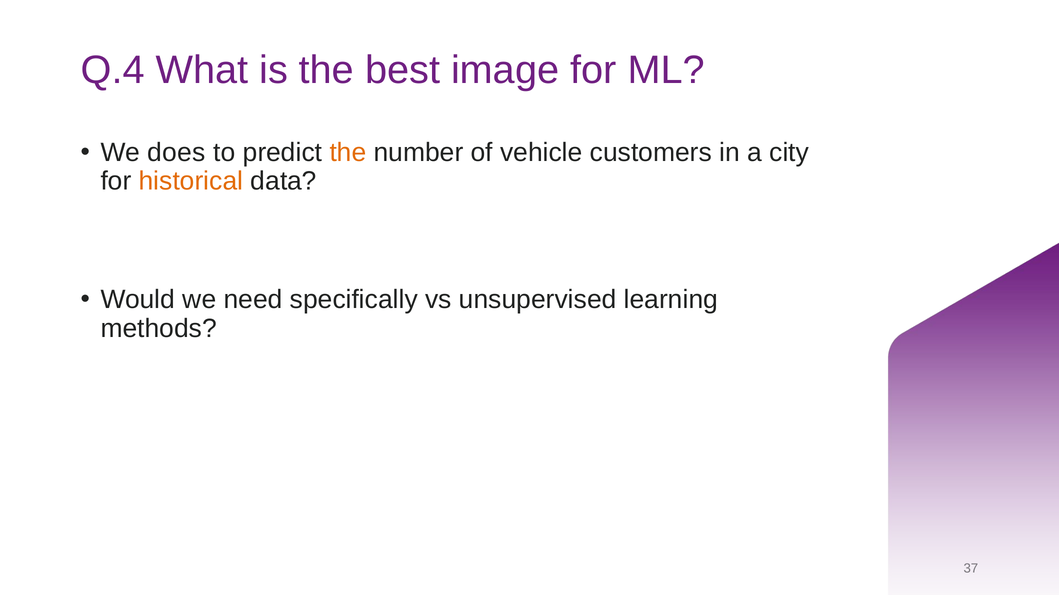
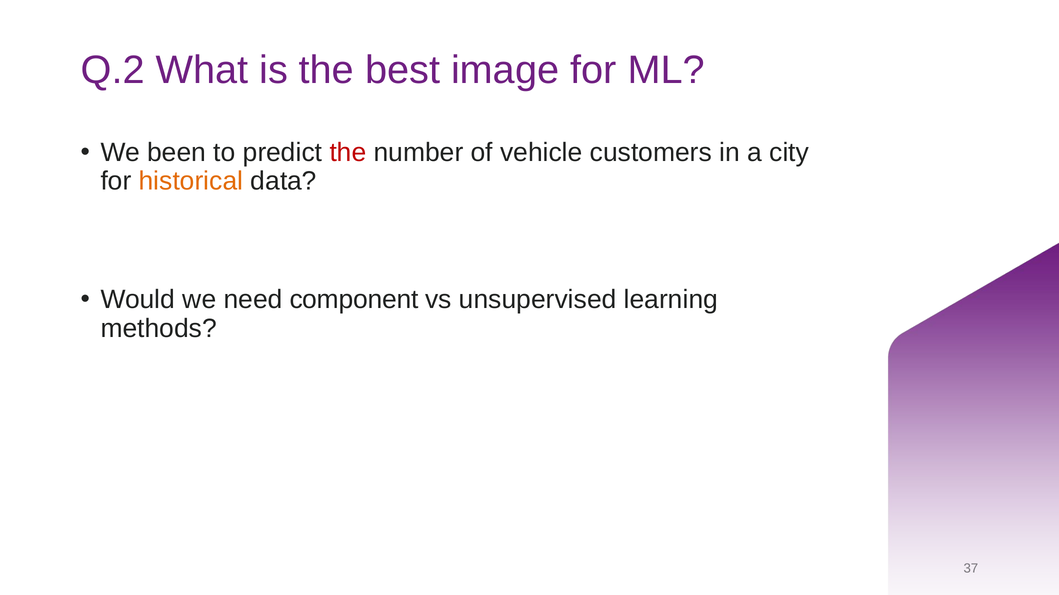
Q.4: Q.4 -> Q.2 (113, 70)
does: does -> been (177, 153)
the colour: orange -> red (348, 153)
specifically: specifically -> component (354, 300)
